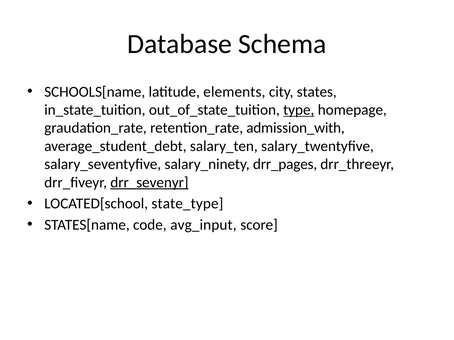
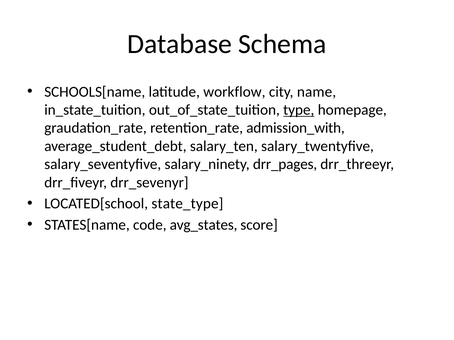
elements: elements -> workflow (234, 92)
states: states -> name (317, 92)
drr_sevenyr underline: present -> none (149, 183)
avg_input: avg_input -> avg_states (204, 225)
